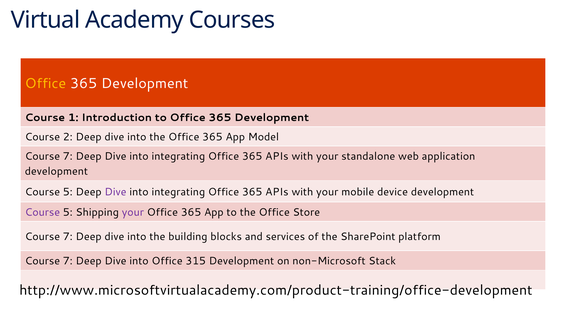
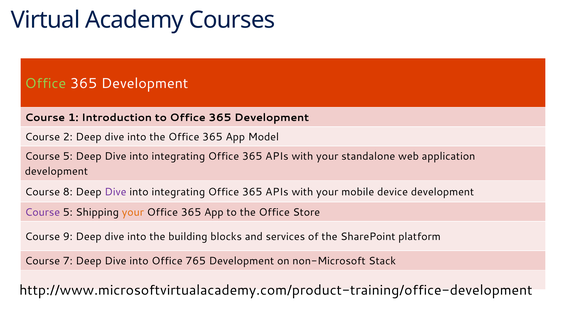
Office colour: yellow -> light green (45, 83)
7: 7 -> 5 (68, 156)
5: 5 -> 8 (68, 192)
your colour: purple -> orange (133, 212)
7: 7 -> 9 (68, 236)
315: 315 -> 765 (196, 261)
